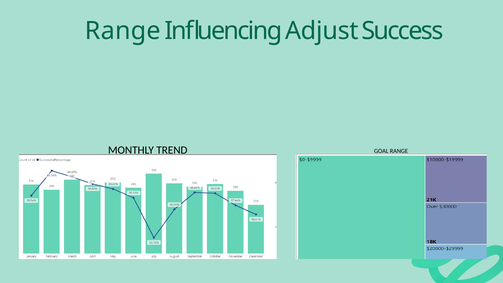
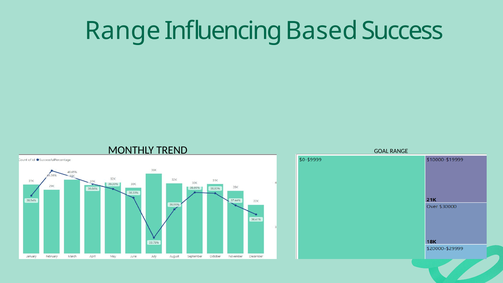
Adjust: Adjust -> Based (322, 31)
